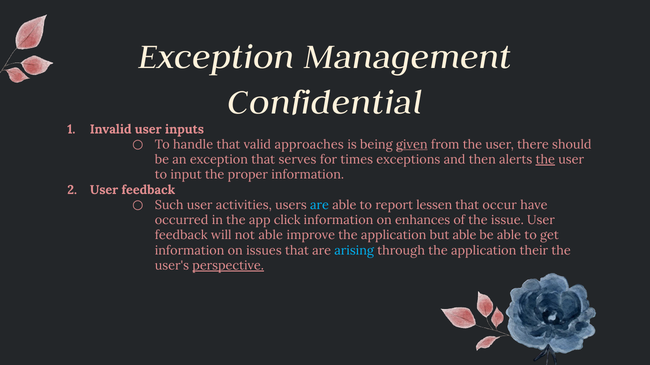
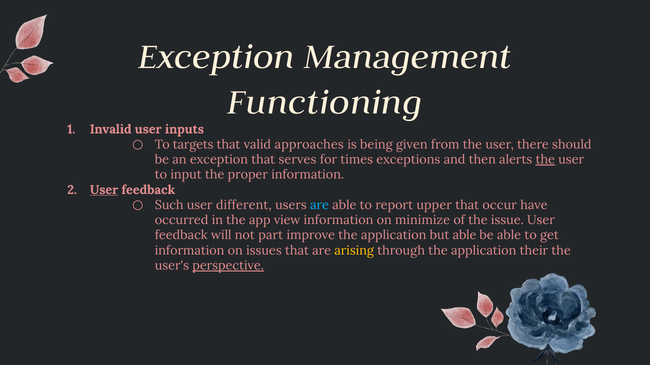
Confidential: Confidential -> Functioning (325, 102)
handle: handle -> targets (193, 145)
given underline: present -> none (412, 145)
User underline: none -> present (104, 190)
activities: activities -> different (244, 205)
lessen: lessen -> upper (434, 205)
click: click -> view (287, 220)
enhances: enhances -> minimize (423, 220)
not able: able -> part (271, 236)
arising colour: light blue -> yellow (354, 251)
